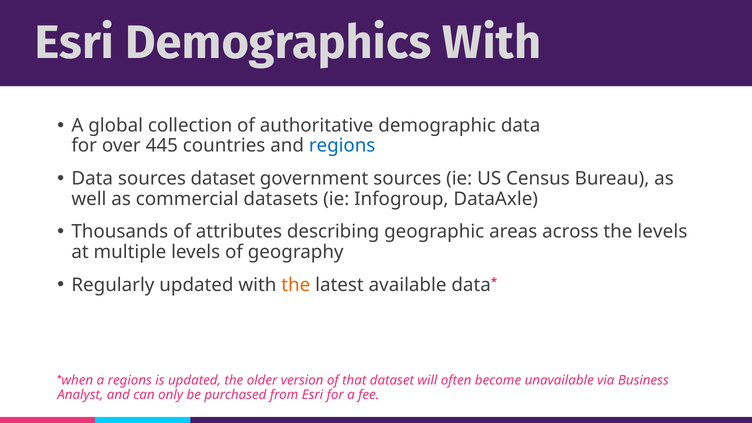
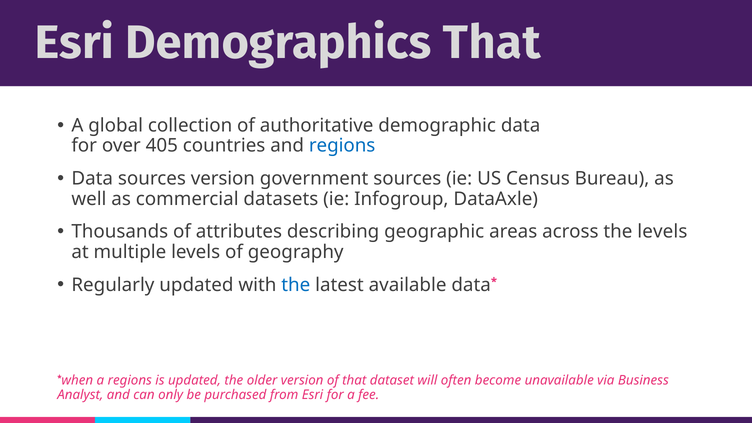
Demographics With: With -> That (492, 43)
445: 445 -> 405 (162, 146)
sources dataset: dataset -> version (223, 179)
the colour: orange -> blue (296, 285)
